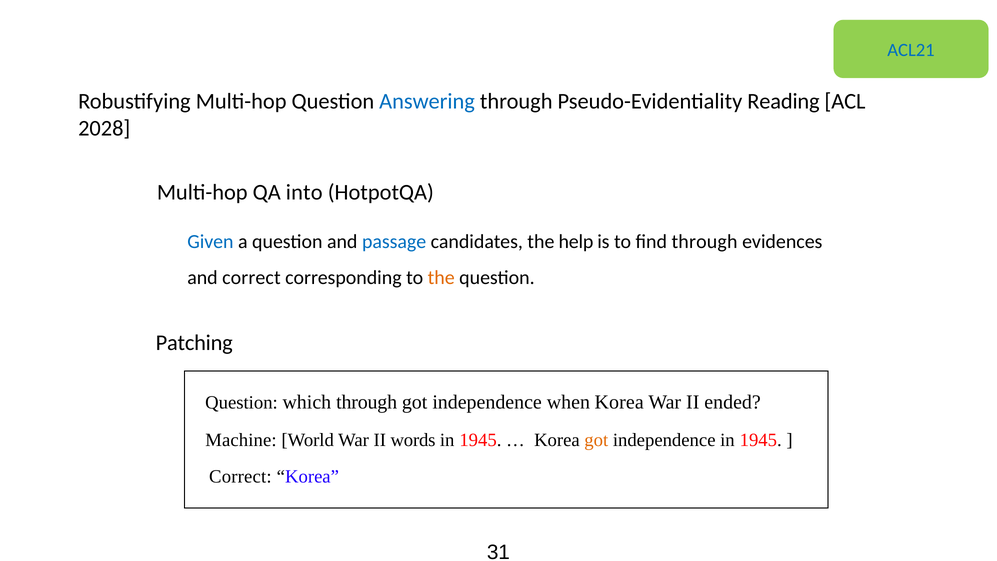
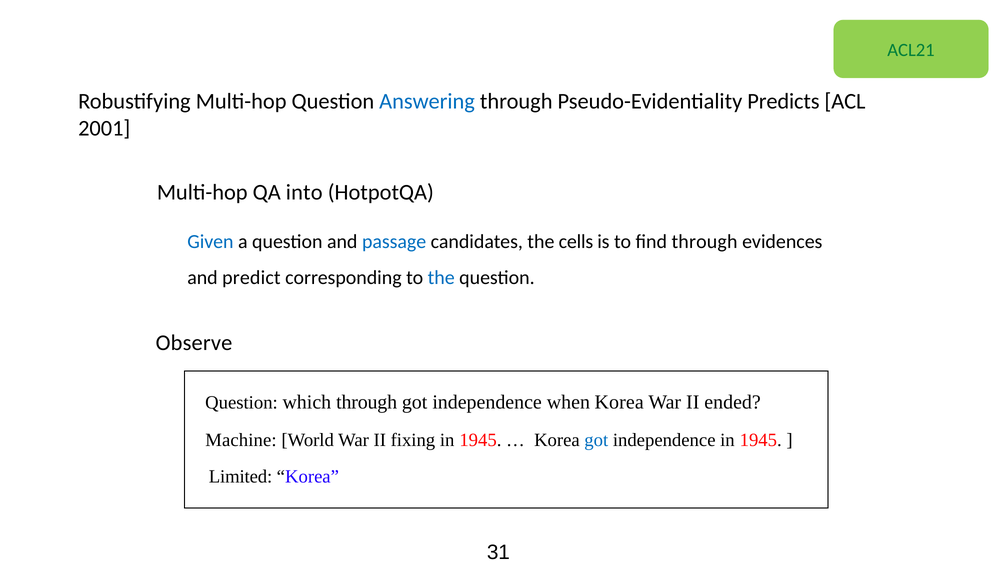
ACL21 colour: blue -> green (911, 50)
Reading: Reading -> Predicts (783, 102)
2028: 2028 -> 2001 (104, 128)
help: help -> cells (576, 242)
and correct: correct -> predict (251, 278)
the colour: orange -> blue (441, 278)
Patching: Patching -> Observe (194, 343)
words: words -> fixing (413, 440)
got colour: orange -> blue (596, 440)
Correct: Correct -> Limited (241, 477)
